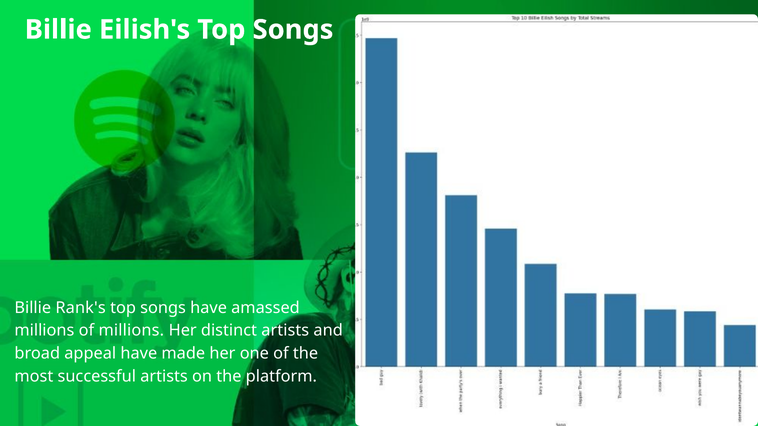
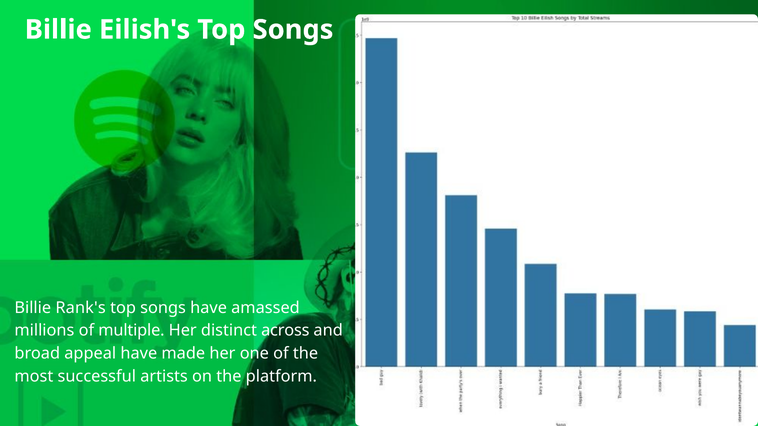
of millions: millions -> multiple (131, 331)
distinct artists: artists -> across (285, 331)
